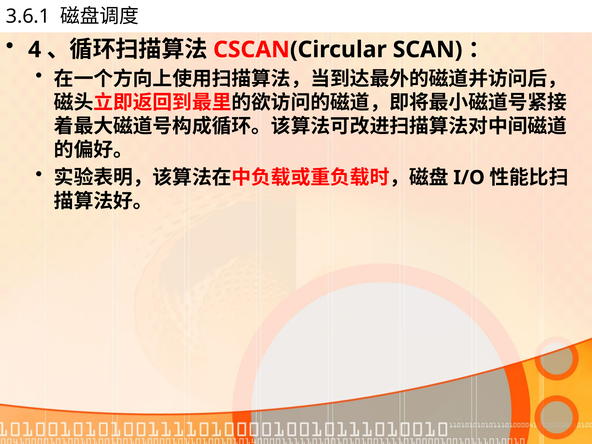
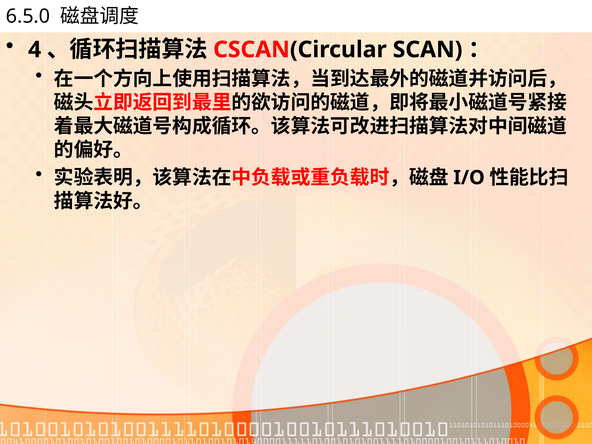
3.6.1: 3.6.1 -> 6.5.0 (28, 16)
